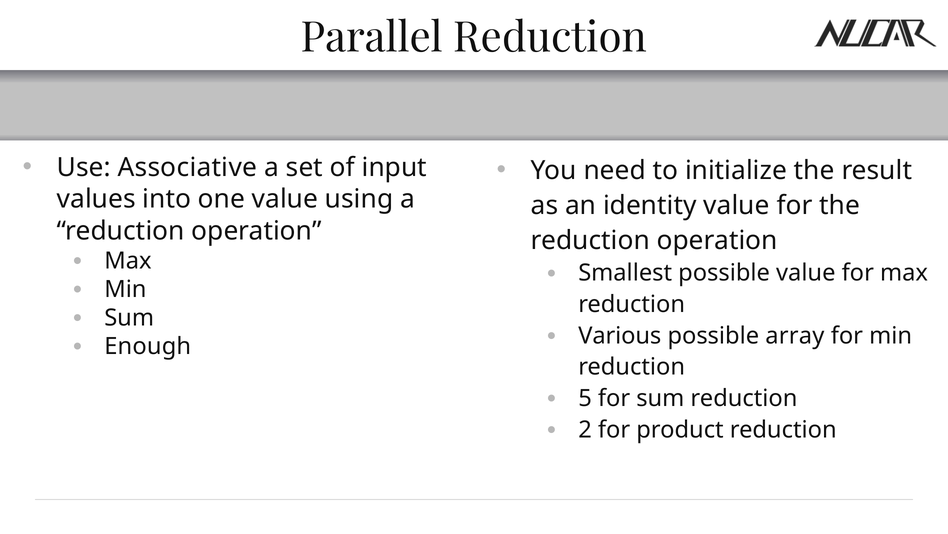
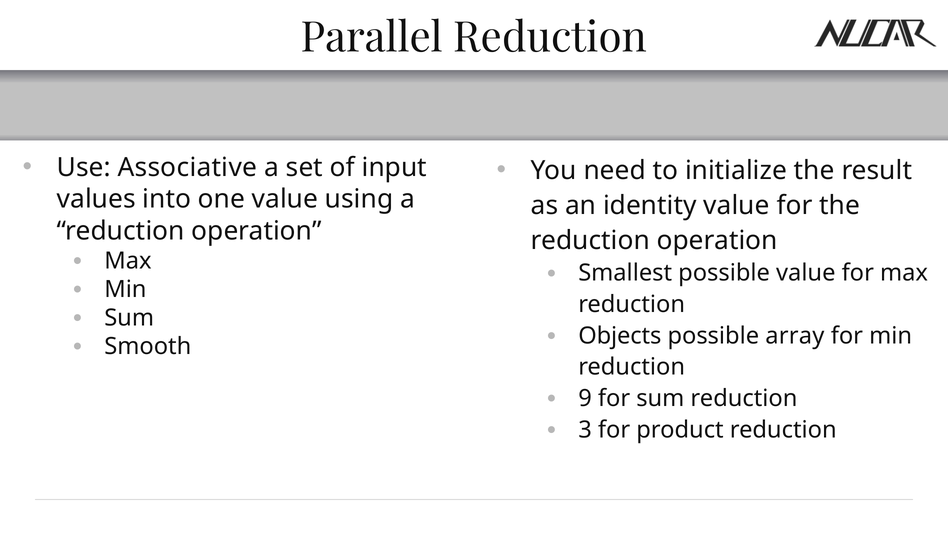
Various: Various -> Objects (620, 335)
Enough: Enough -> Smooth (148, 346)
5: 5 -> 9 (585, 398)
2: 2 -> 3 (585, 429)
